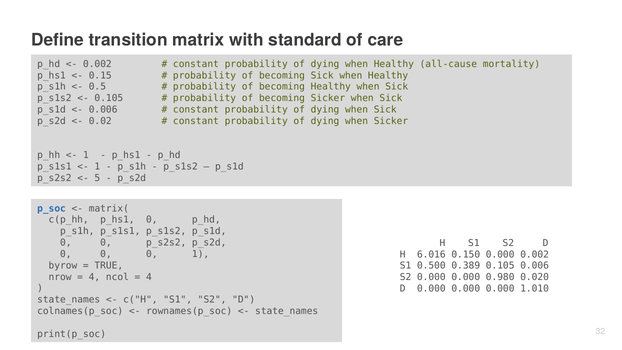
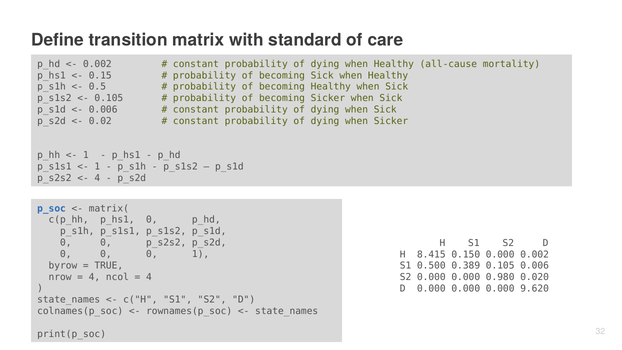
5: 5 -> 4 (97, 178)
6.016: 6.016 -> 8.415 (431, 254)
1.010: 1.010 -> 9.620 (535, 289)
